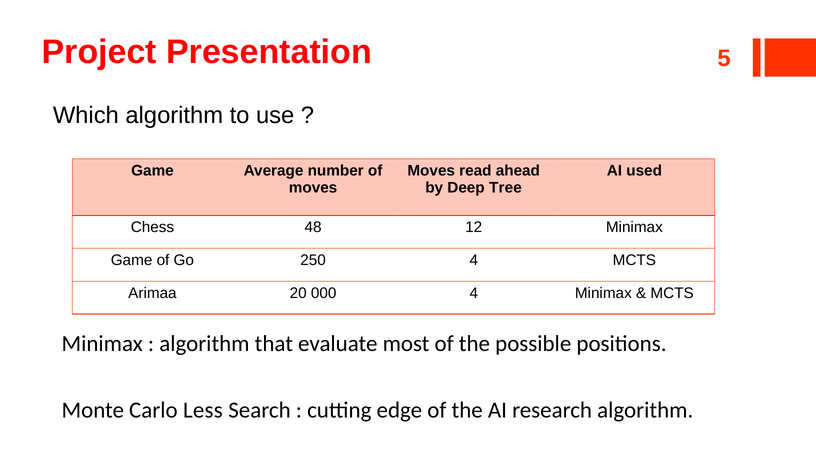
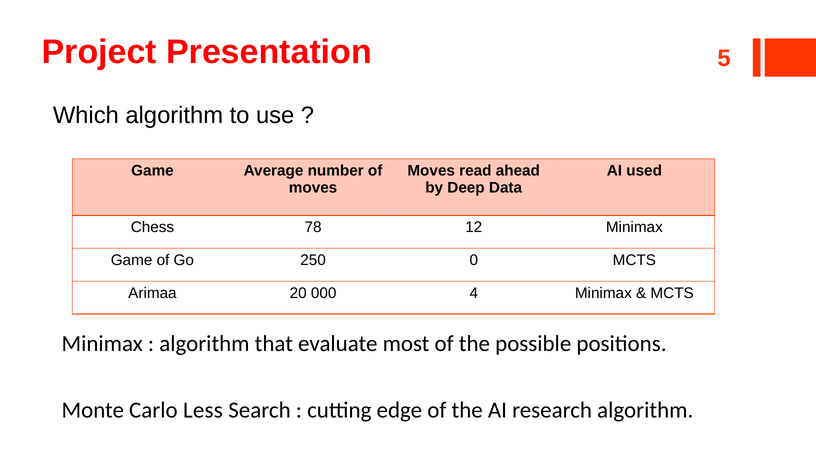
Tree: Tree -> Data (506, 188)
48: 48 -> 78 (313, 227)
250 4: 4 -> 0 (474, 260)
